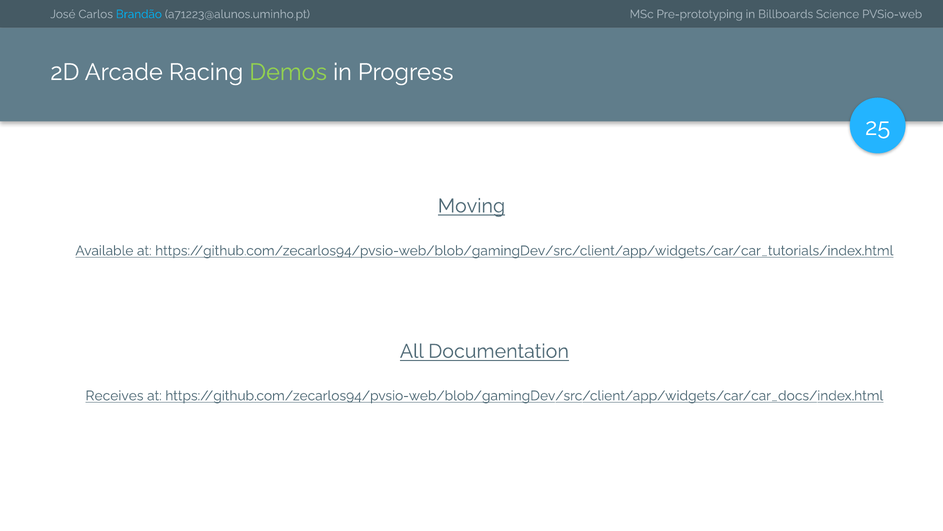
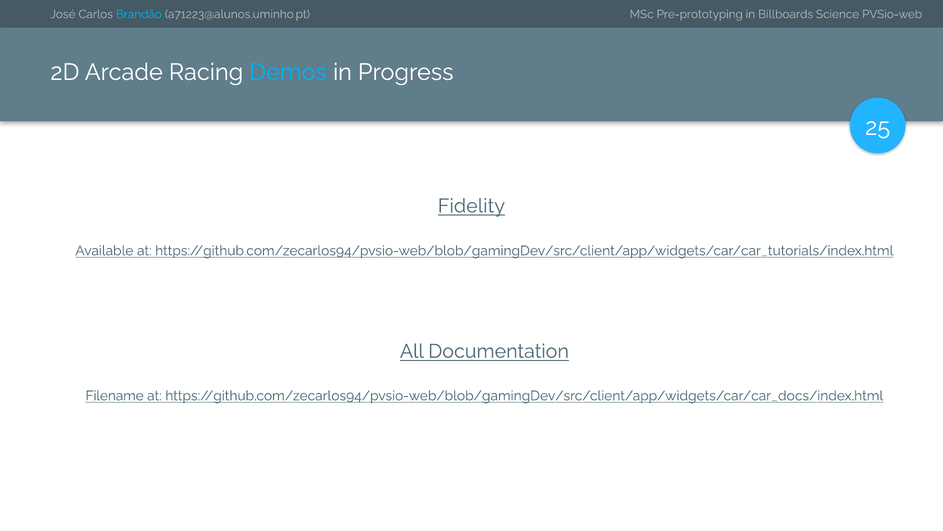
Demos colour: light green -> light blue (288, 72)
Moving: Moving -> Fidelity (471, 206)
Receives: Receives -> Filename (115, 395)
